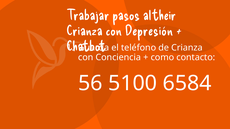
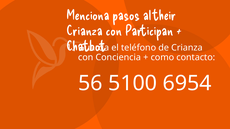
Trabajar: Trabajar -> Menciona (88, 15)
Depresión: Depresión -> Participan (149, 31)
6584: 6584 -> 6954 (187, 83)
